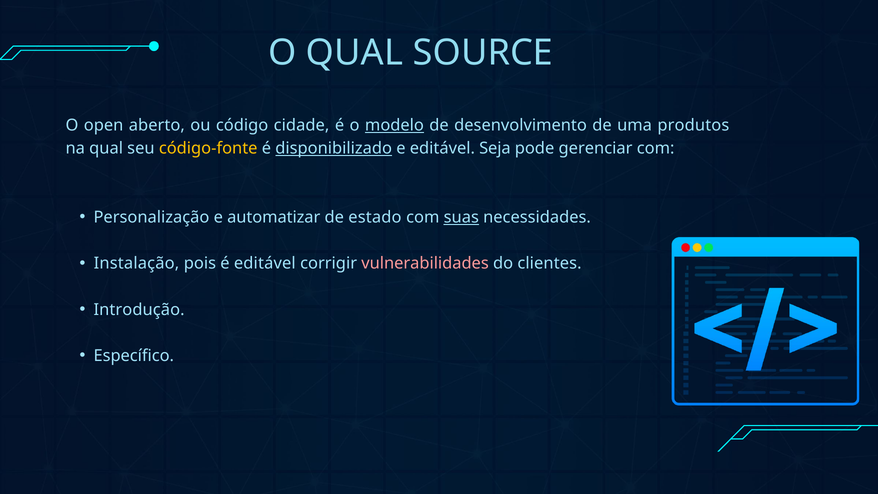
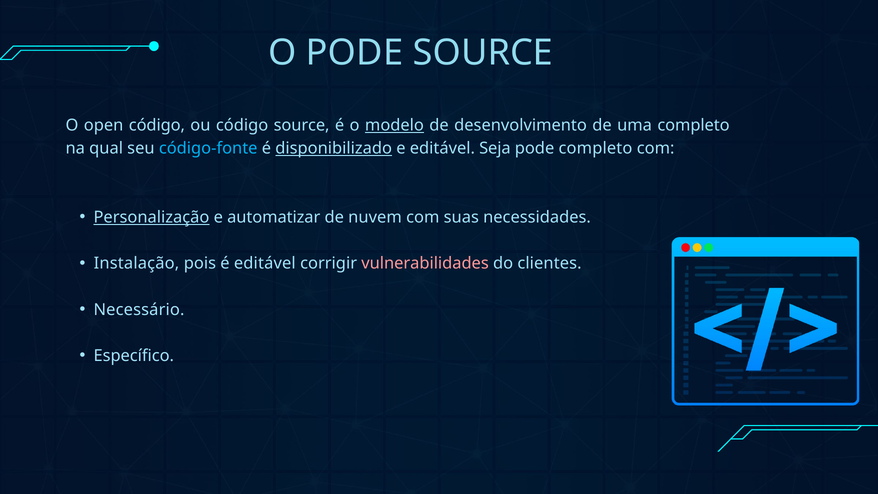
O QUAL: QUAL -> PODE (354, 53)
open aberto: aberto -> código (157, 125)
código cidade: cidade -> source (302, 125)
uma produtos: produtos -> completo (693, 125)
código-fonte colour: yellow -> light blue (208, 148)
pode gerenciar: gerenciar -> completo (595, 148)
Personalização underline: none -> present (151, 217)
estado: estado -> nuvem (375, 217)
suas underline: present -> none (461, 217)
Introdução: Introdução -> Necessário (139, 310)
